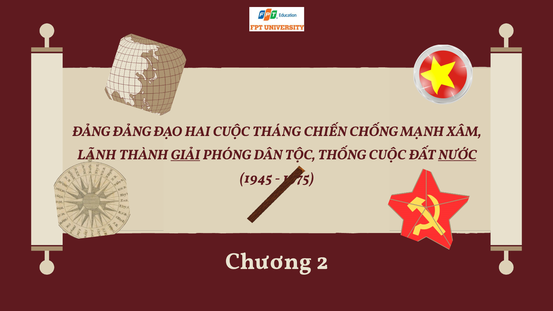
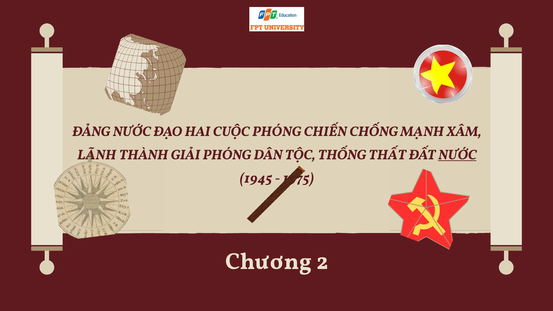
ĐẢNG ĐẢNG: ĐẢNG -> NƯỚC (132, 131)
CUỘC THÁNG: THÁNG -> PHÓNG (277, 131)
GIẢI underline: present -> none (185, 155)
CUỘC: CUỘC -> THẤT (387, 155)
